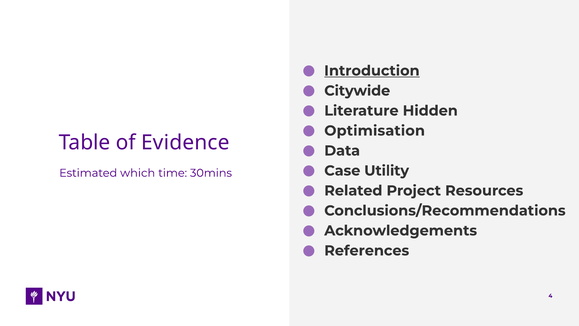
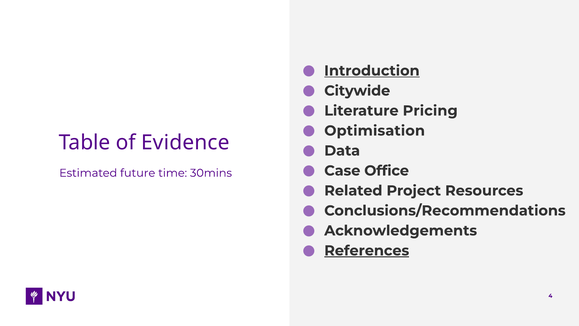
Hidden: Hidden -> Pricing (430, 111)
Utility: Utility -> Office (387, 171)
which: which -> future (138, 173)
References underline: none -> present (367, 250)
